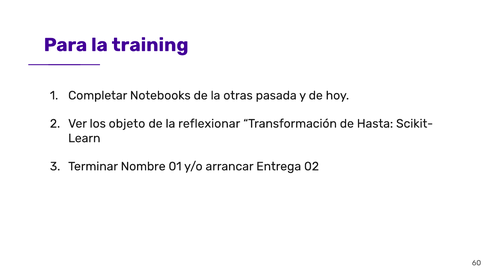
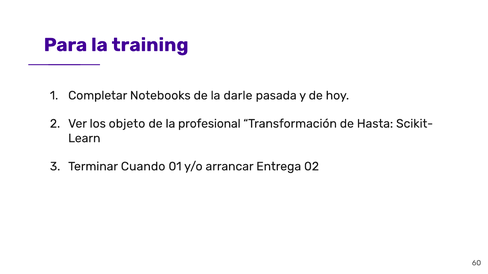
otras: otras -> darle (238, 96)
reflexionar: reflexionar -> profesional (209, 124)
Nombre: Nombre -> Cuando (143, 167)
